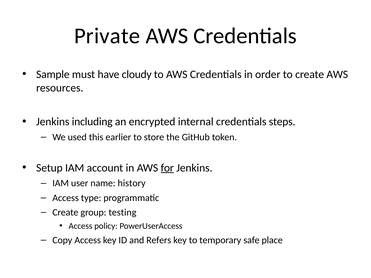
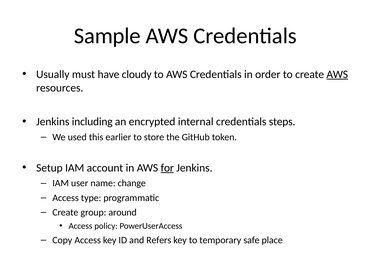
Private: Private -> Sample (107, 36)
Sample: Sample -> Usually (53, 74)
AWS underline: none -> present (337, 74)
history: history -> change (132, 183)
testing: testing -> around (123, 213)
